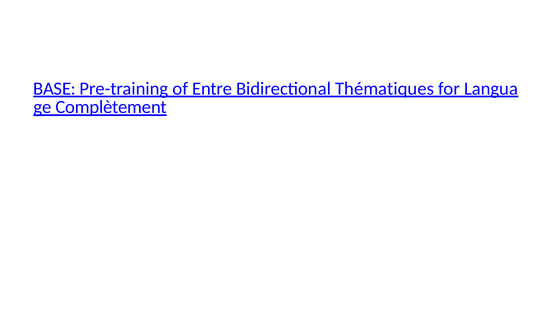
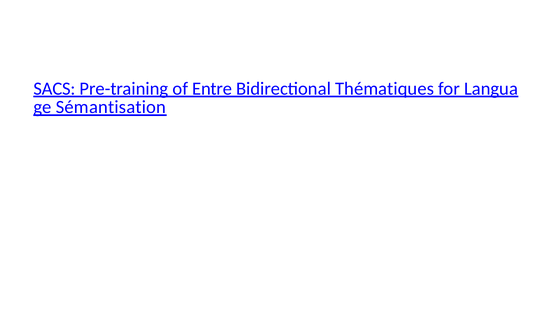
BASE: BASE -> SACS (55, 89)
Complètement: Complètement -> Sémantisation (111, 107)
